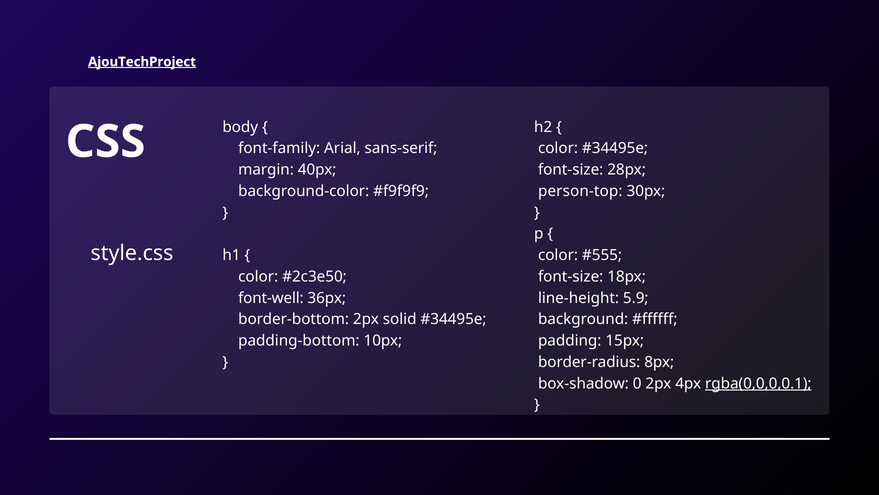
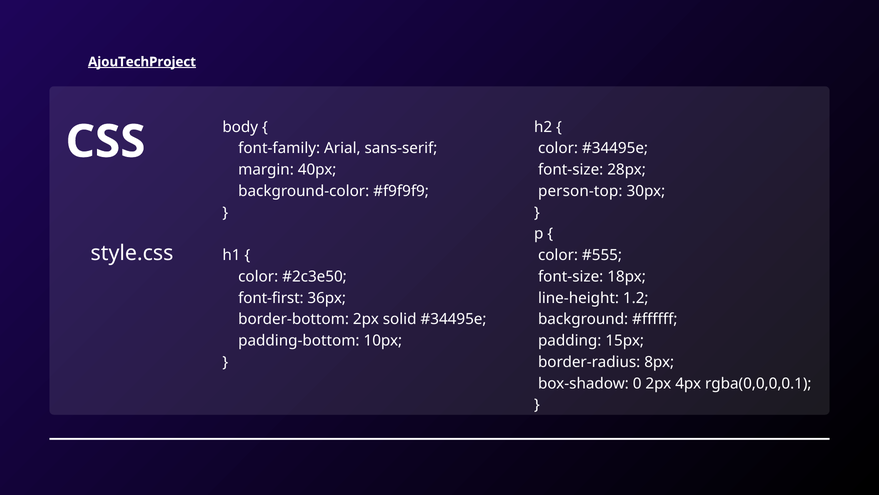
font-well: font-well -> font-first (271, 298)
5.9: 5.9 -> 1.2 (636, 298)
rgba(0,0,0,0.1 underline: present -> none (758, 383)
